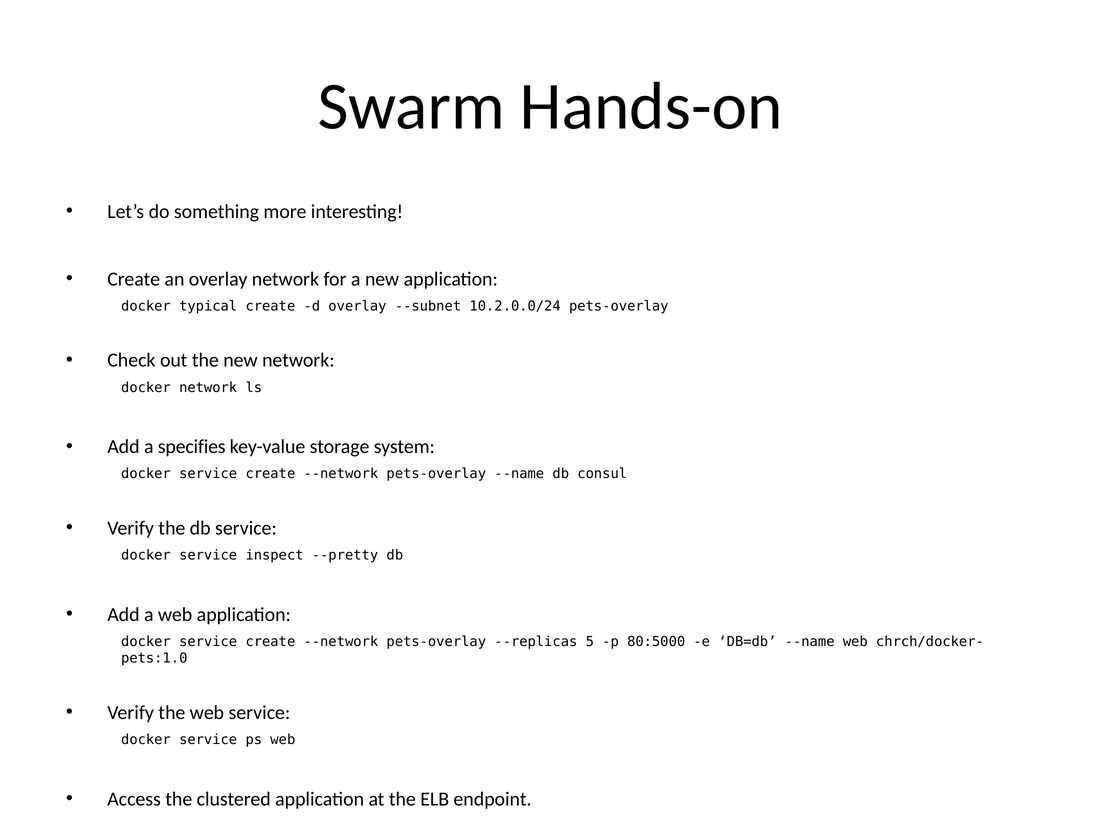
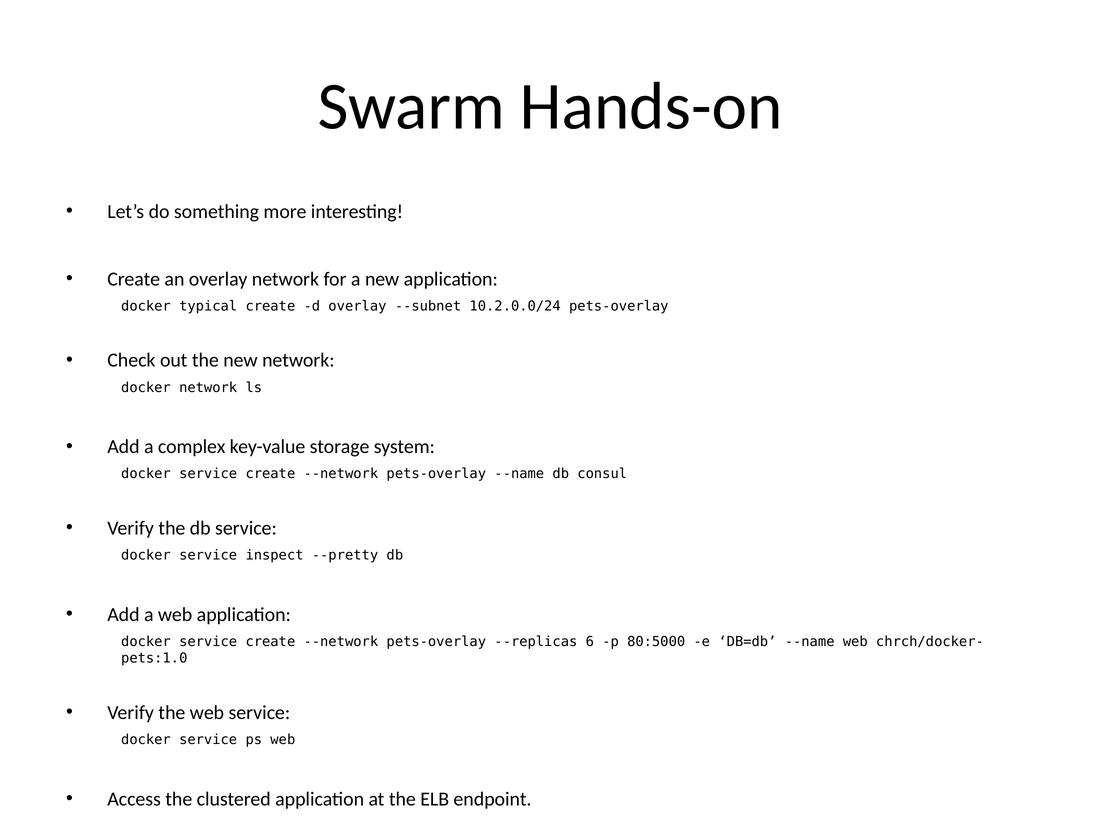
specifies: specifies -> complex (192, 447)
5: 5 -> 6 (590, 642)
